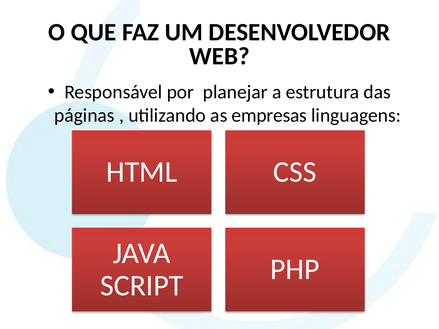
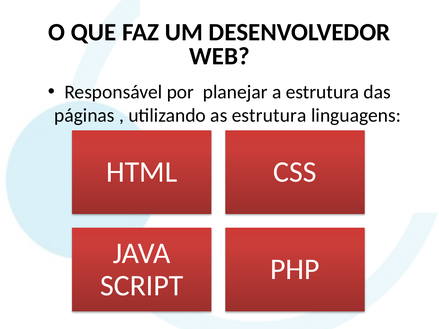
as empresas: empresas -> estrutura (269, 116)
